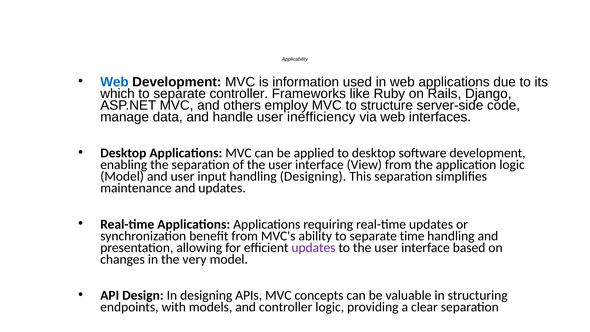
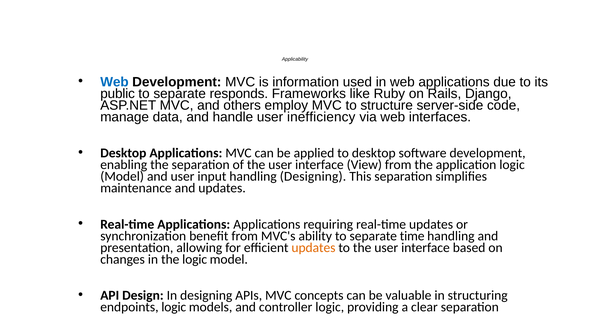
which: which -> public (118, 94)
separate controller: controller -> responds (239, 94)
updates colour: purple -> orange (313, 247)
the very: very -> logic (195, 259)
endpoints with: with -> logic (174, 307)
